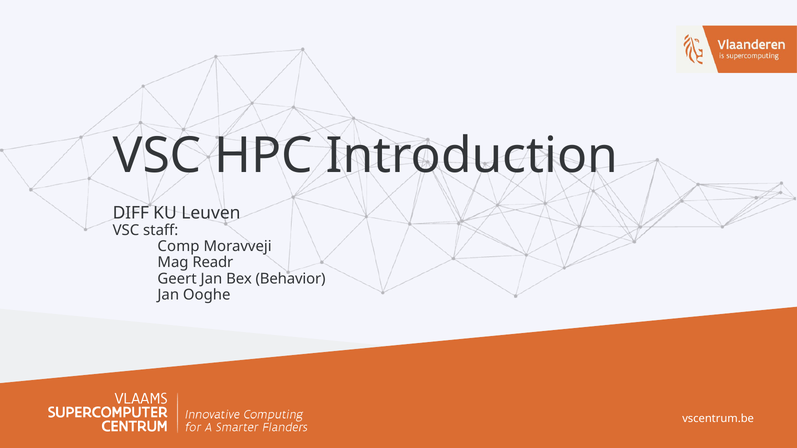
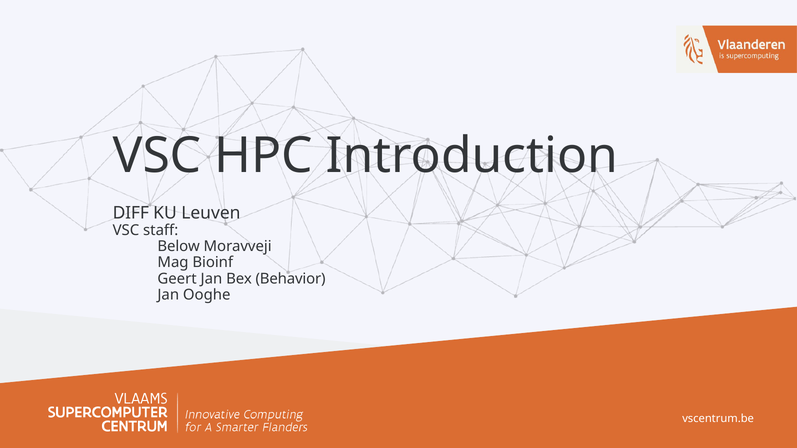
Comp: Comp -> Below (179, 247)
Readr: Readr -> Bioinf (213, 263)
